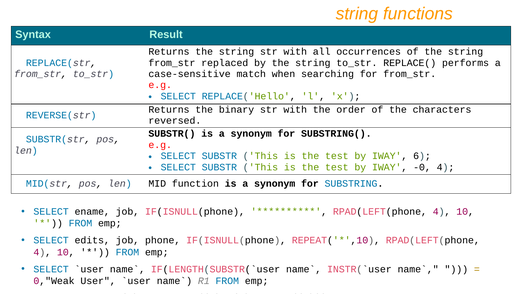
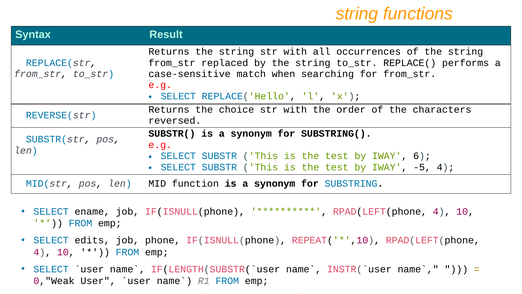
binary: binary -> choice (237, 109)
-0: -0 -> -5 (422, 167)
